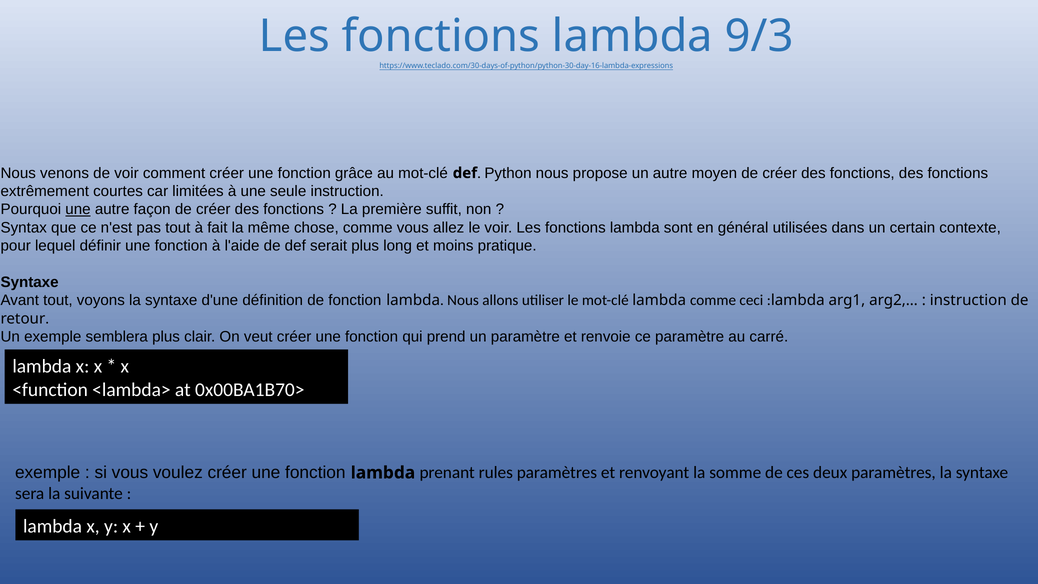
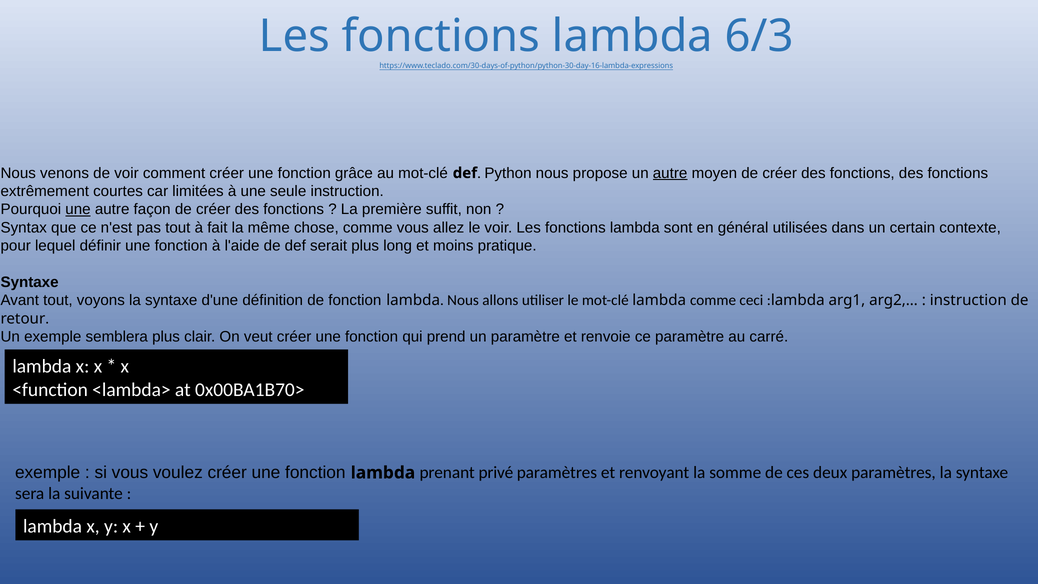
9/3: 9/3 -> 6/3 (759, 36)
autre underline: none -> present (670, 173)
rules: rules -> privé (496, 473)
